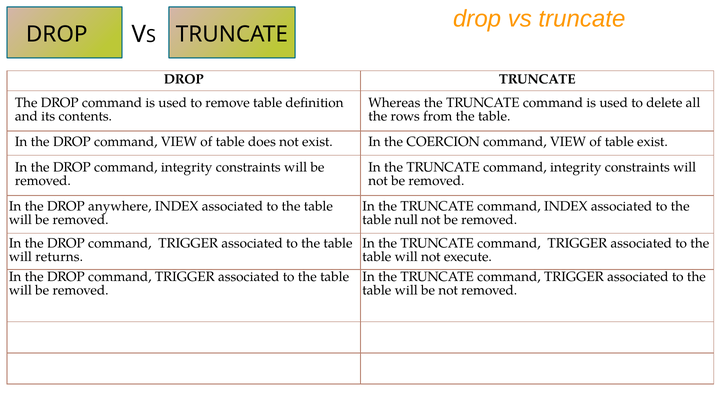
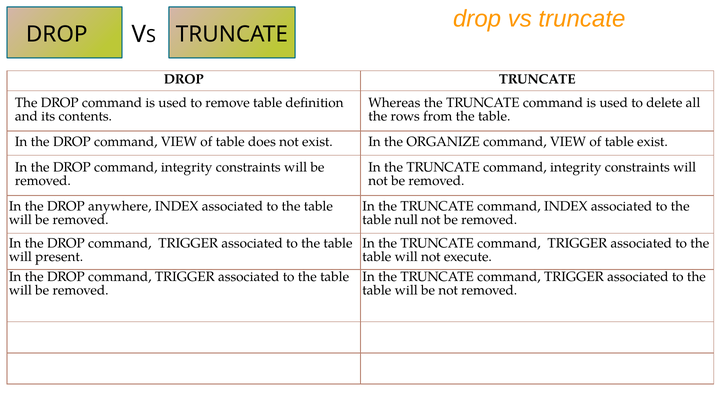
COERCION: COERCION -> ORGANIZE (443, 142)
returns: returns -> present (59, 257)
